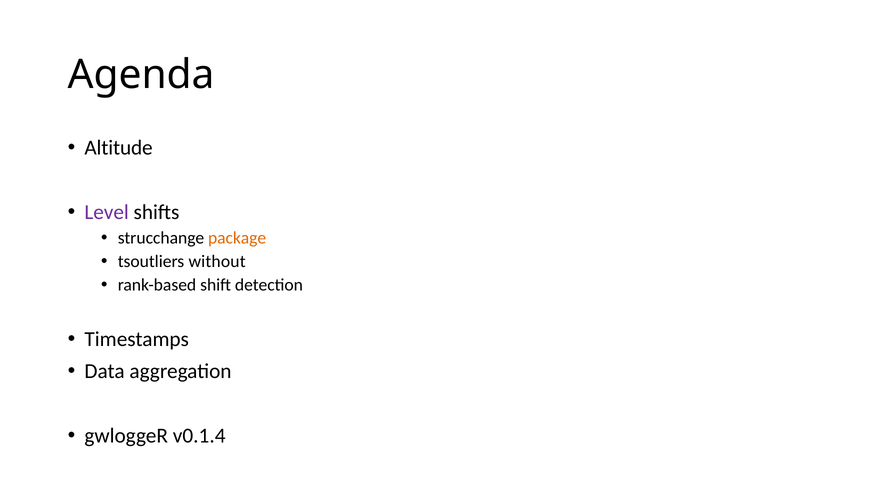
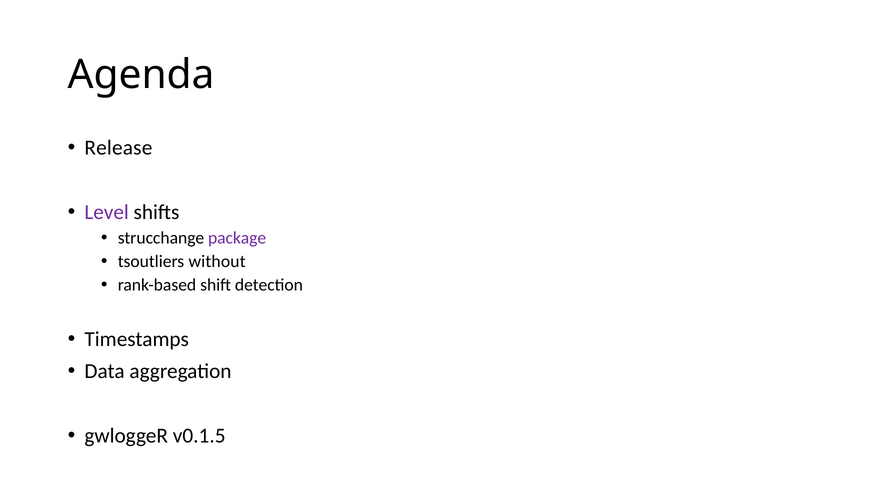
Altitude: Altitude -> Release (118, 148)
package colour: orange -> purple (237, 238)
v0.1.4: v0.1.4 -> v0.1.5 (199, 436)
